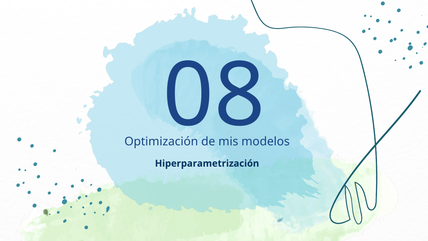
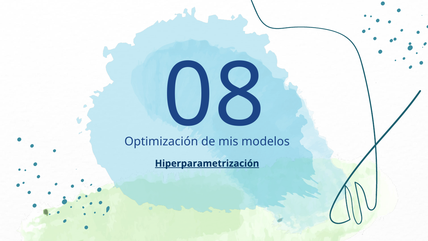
Hiperparametrización underline: none -> present (207, 163)
